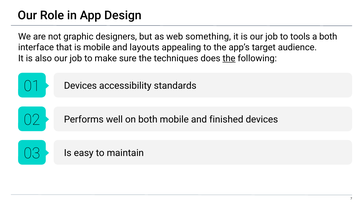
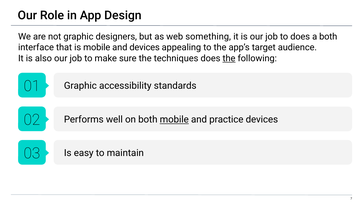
to tools: tools -> does (300, 37)
and layouts: layouts -> devices (145, 47)
Devices: Devices -> Graphic (80, 86)
mobile underline: none -> present (174, 120)
finished: finished -> practice (226, 120)
